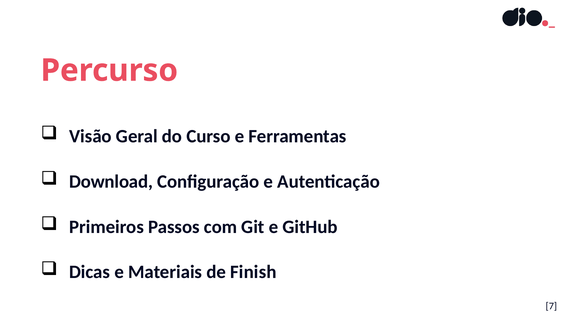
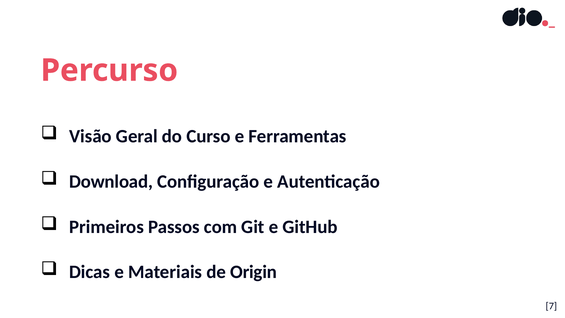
Finish: Finish -> Origin (254, 272)
